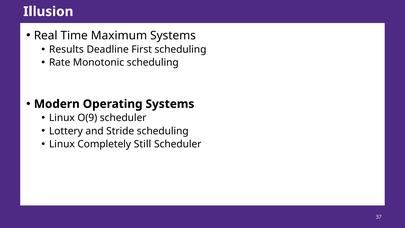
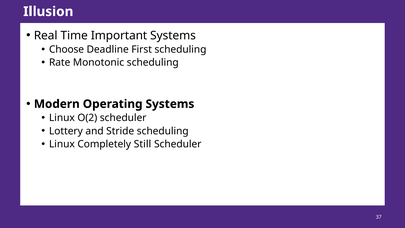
Maximum: Maximum -> Important (119, 35)
Results: Results -> Choose (67, 49)
O(9: O(9 -> O(2 (87, 118)
